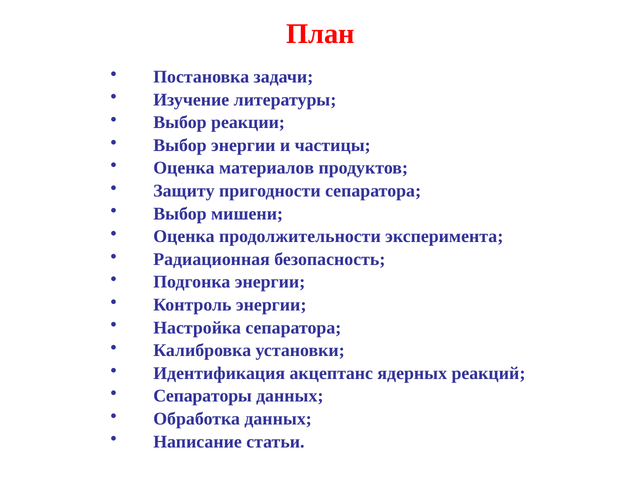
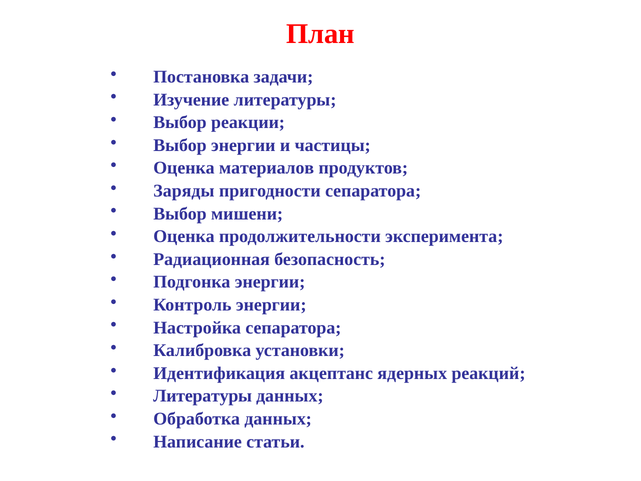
Защиту: Защиту -> Заряды (184, 191)
Сепараторы: Сепараторы -> Литературы (203, 396)
